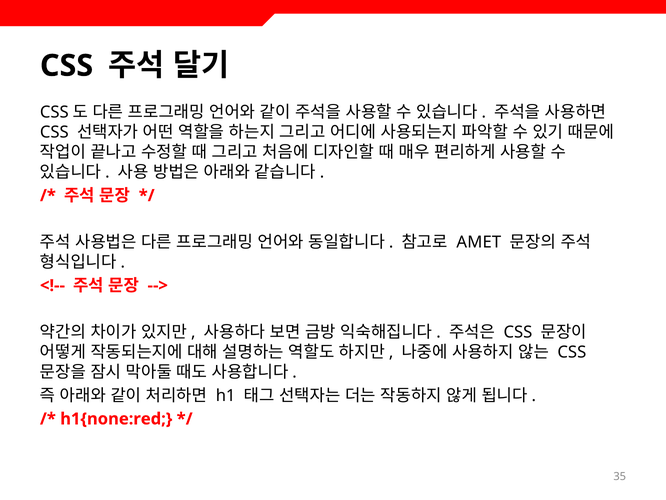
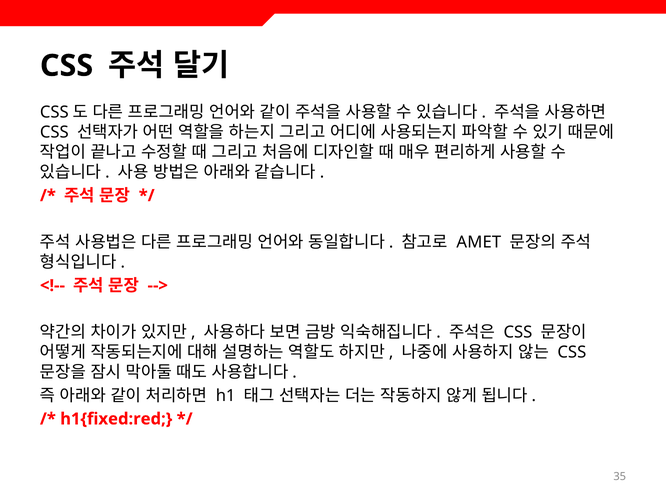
h1{none:red: h1{none:red -> h1{fixed:red (116, 418)
